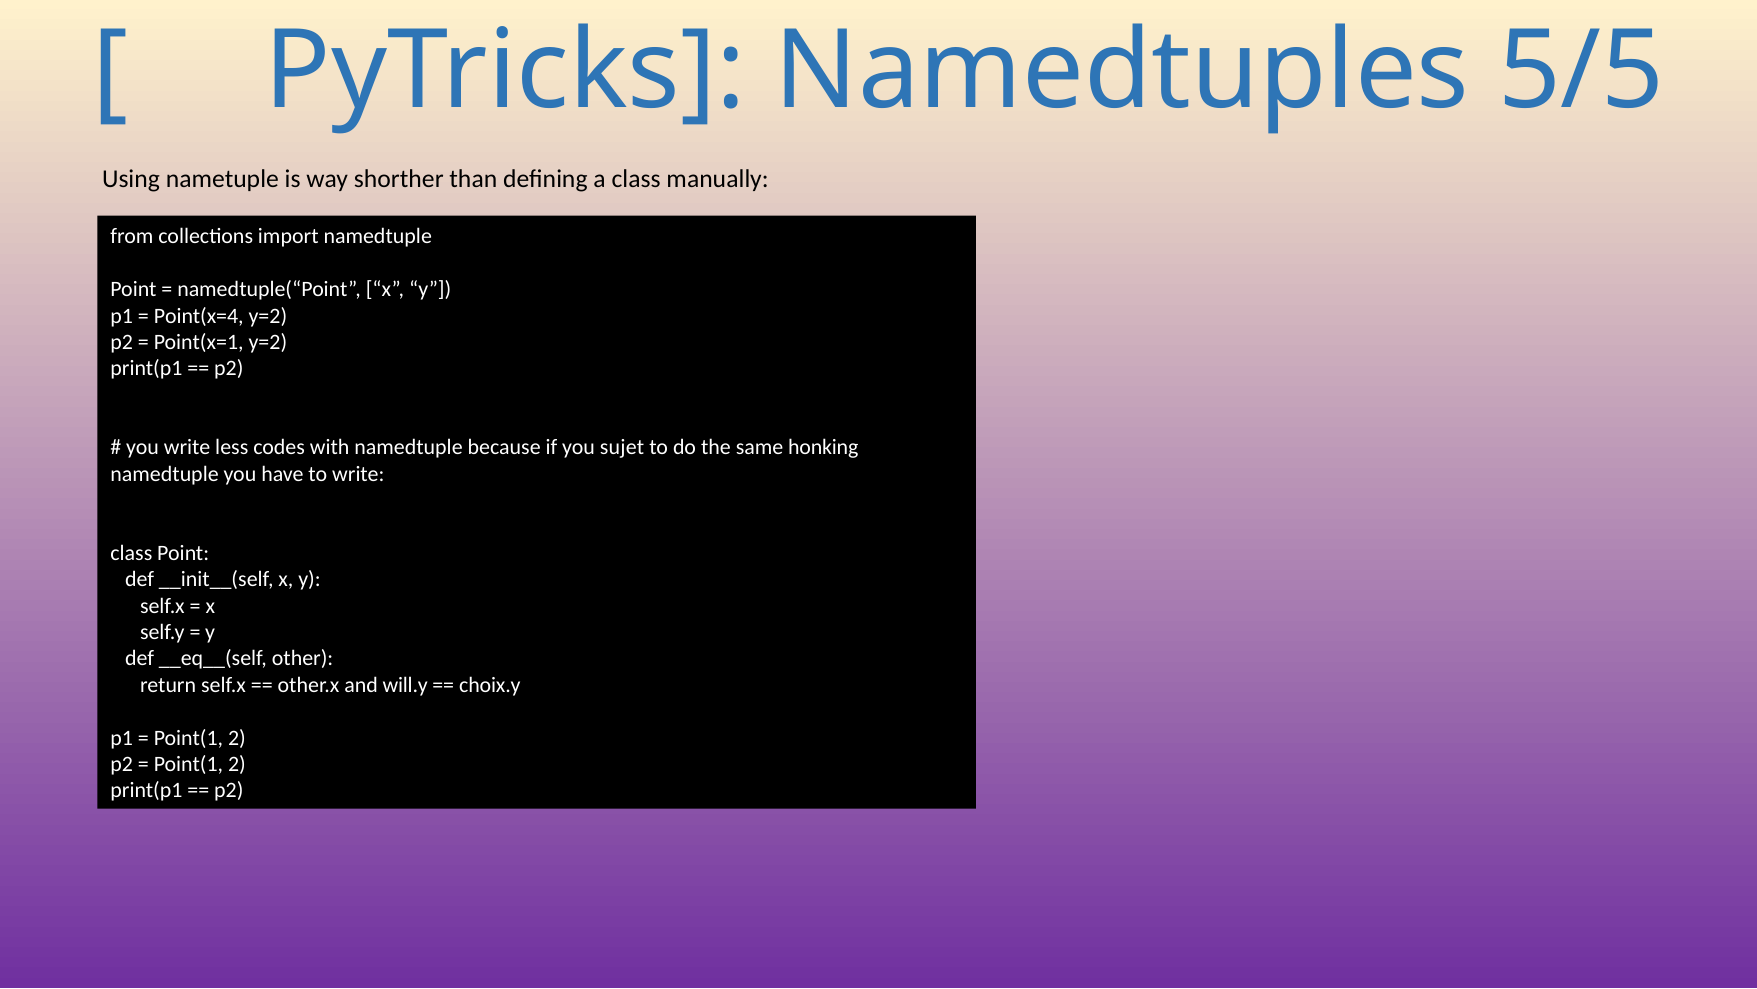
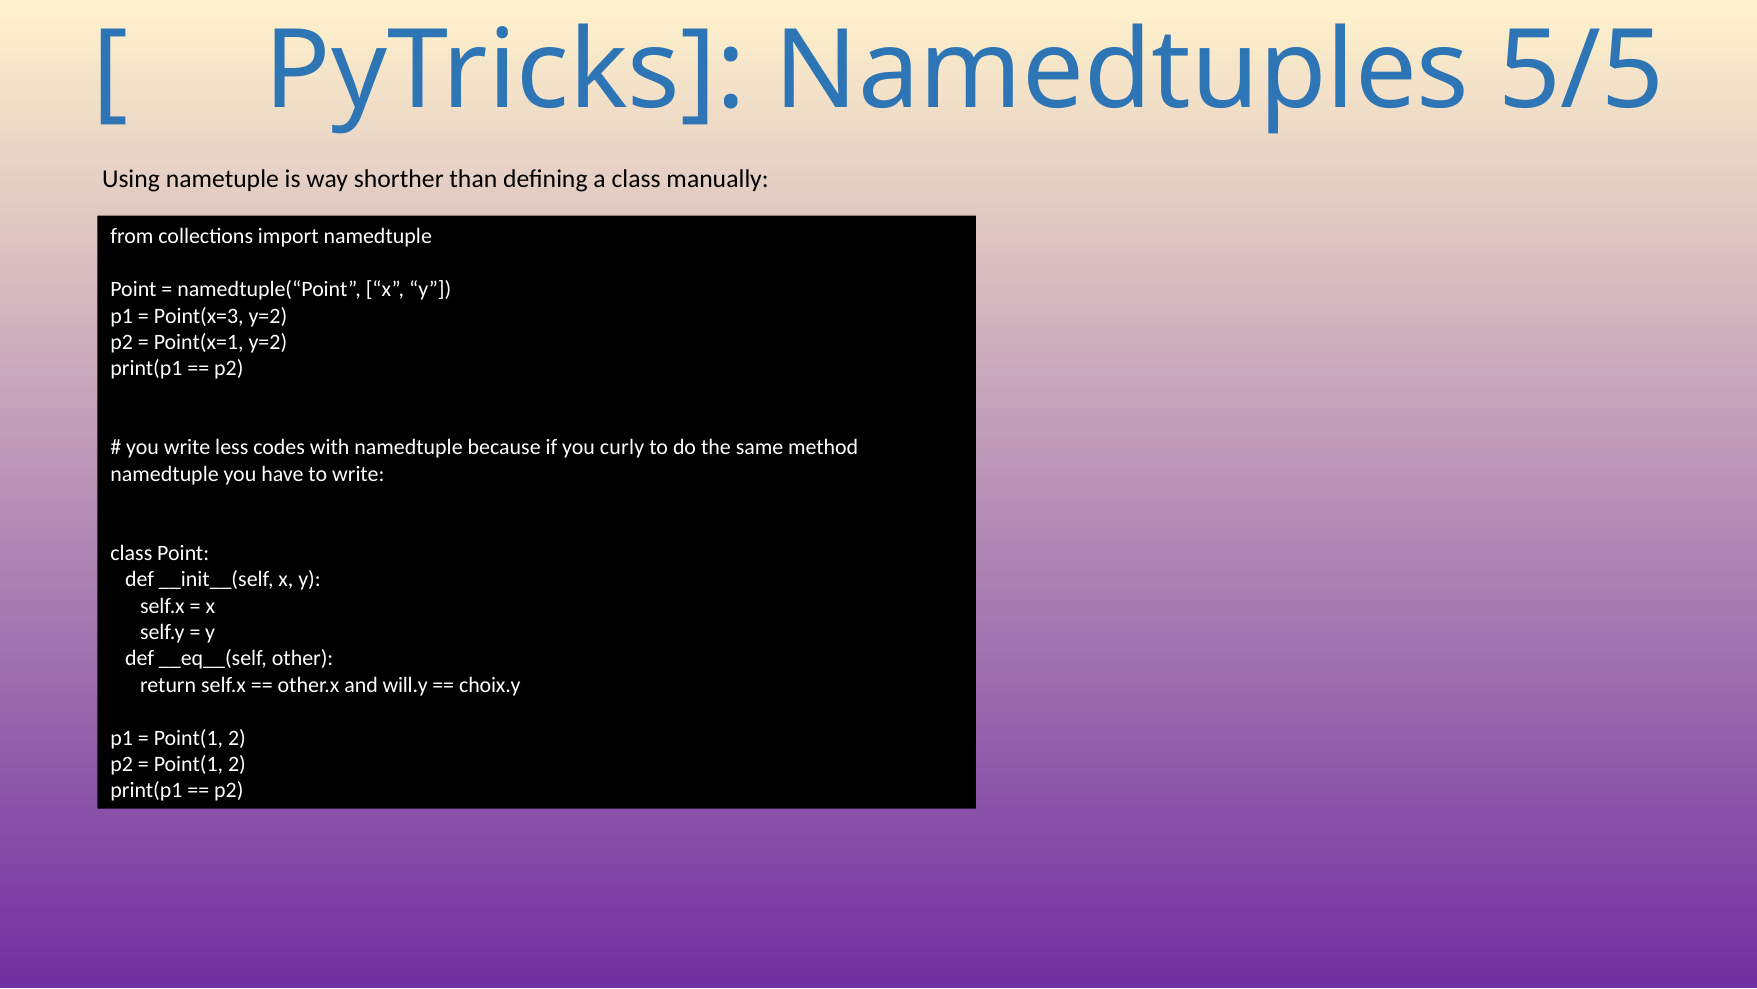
Point(x=4: Point(x=4 -> Point(x=3 (199, 316)
sujet: sujet -> curly (622, 447)
honking: honking -> method (823, 447)
